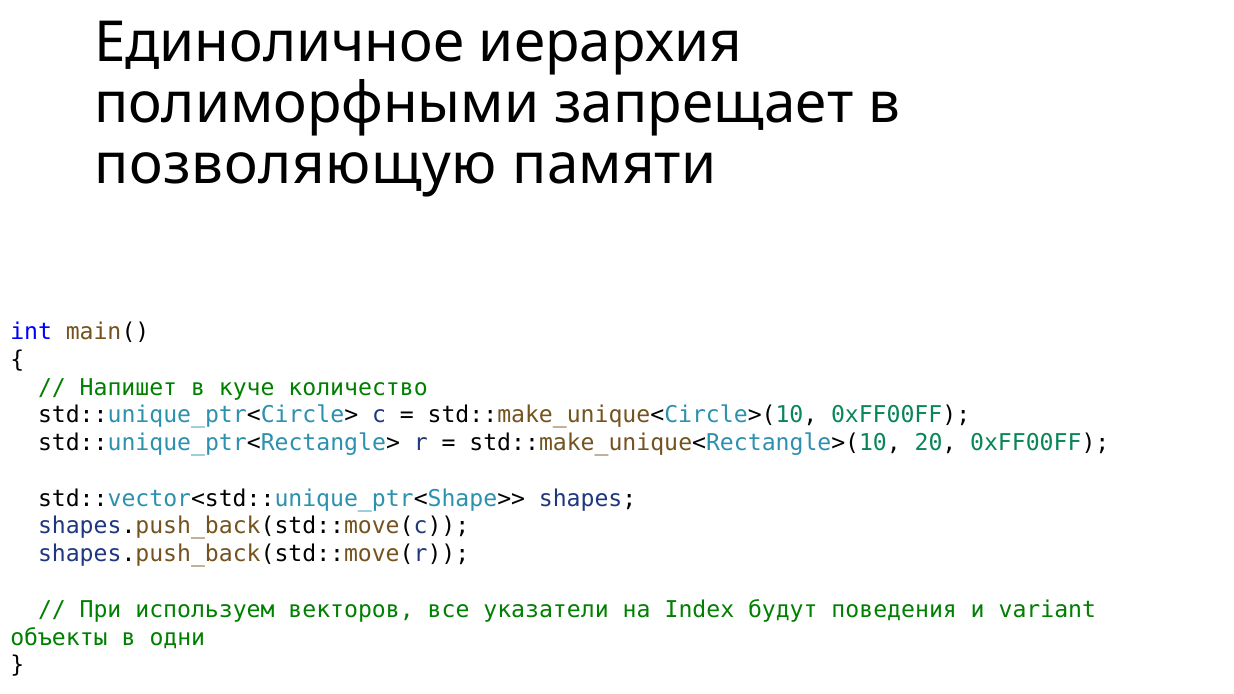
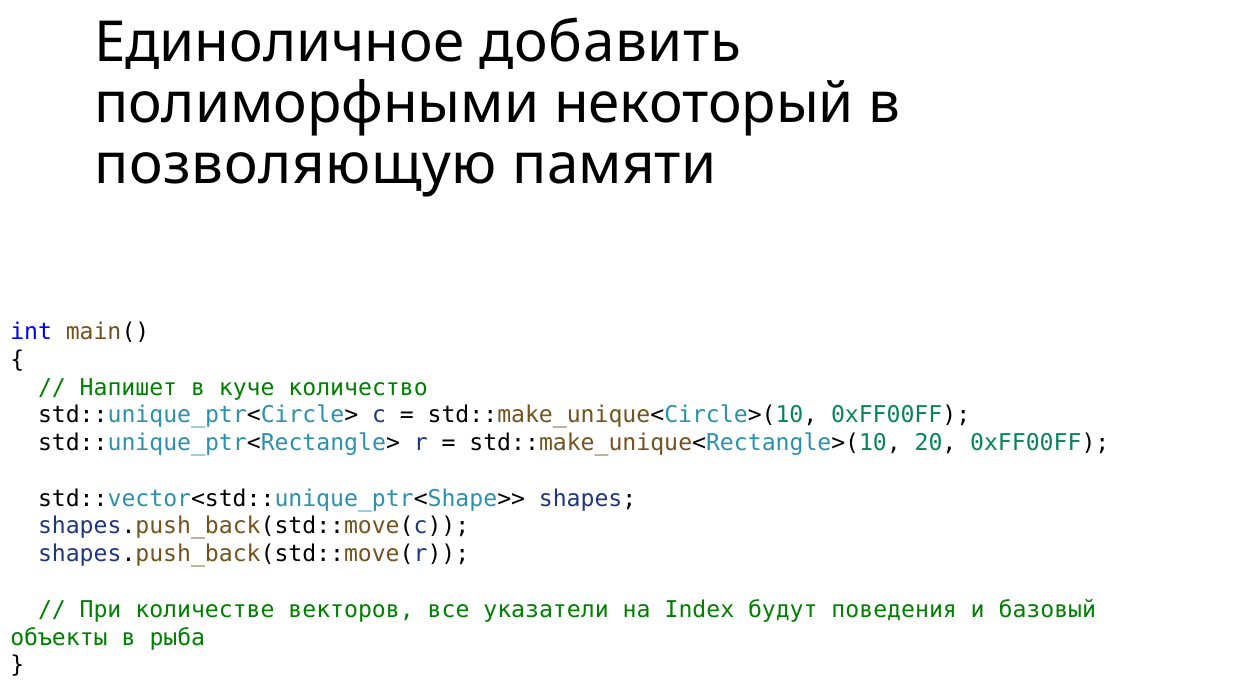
иерархия: иерархия -> добавить (610, 43)
запрещает: запрещает -> некоторый (704, 104)
используем: используем -> количестве (205, 610)
variant: variant -> базовый (1047, 610)
одни: одни -> рыба (177, 637)
